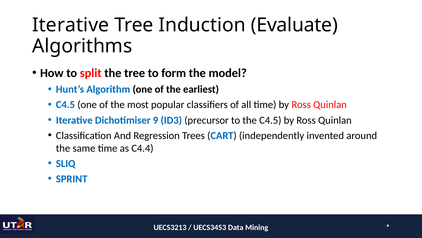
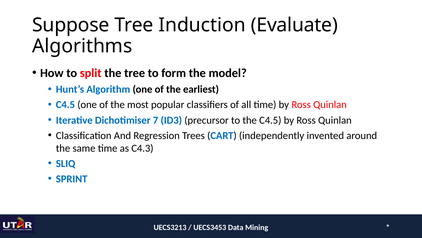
Iterative: Iterative -> Suppose (71, 25)
9: 9 -> 7 (156, 120)
C4.4: C4.4 -> C4.3 (142, 148)
